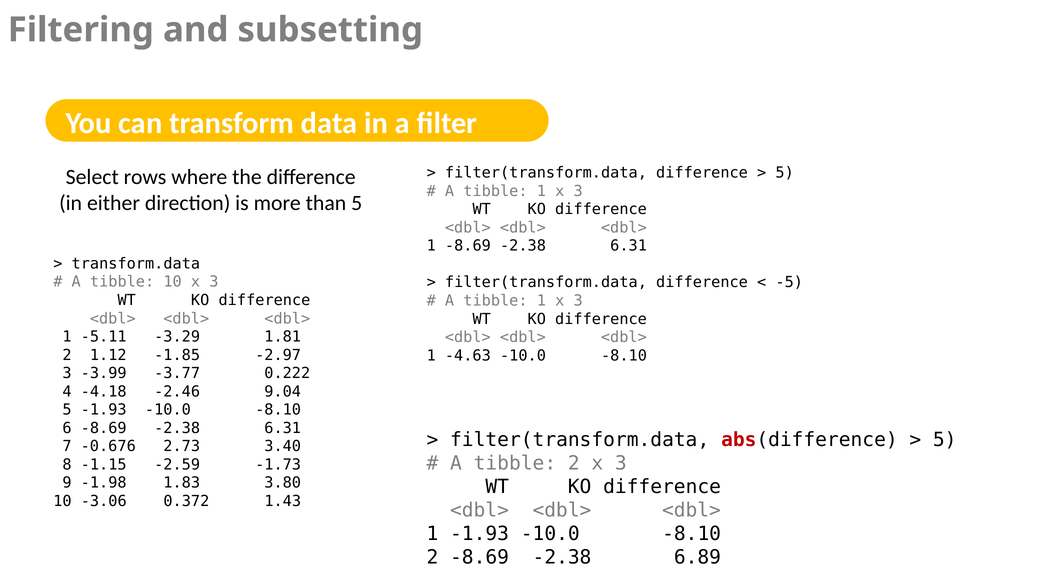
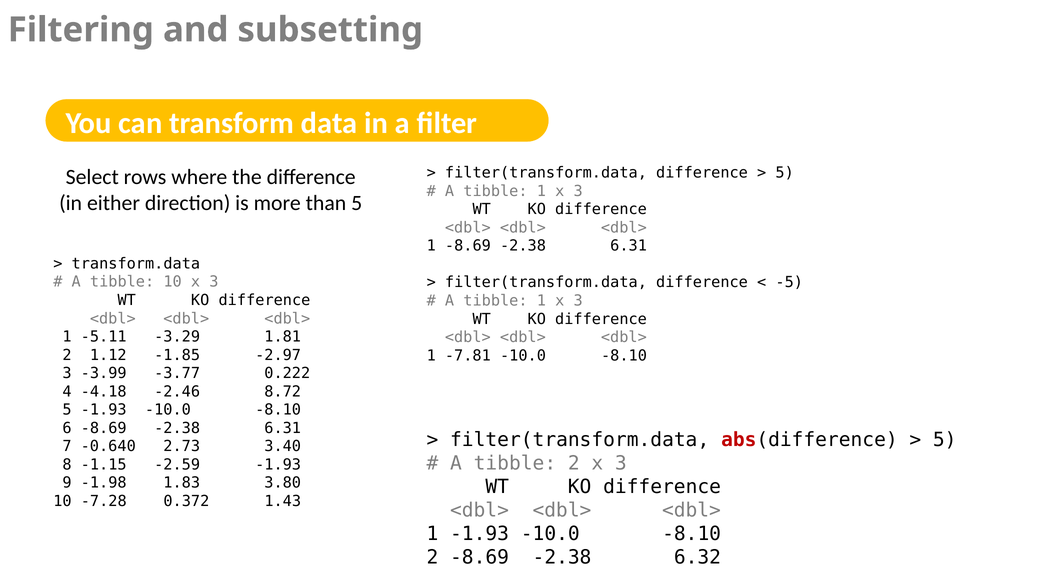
-4.63: -4.63 -> -7.81 (468, 356)
9.04: 9.04 -> 8.72 (283, 392)
-0.676: -0.676 -> -0.640 (108, 447)
-2.59 -1.73: -1.73 -> -1.93 (278, 465)
-3.06: -3.06 -> -7.28 (104, 501)
6.89: 6.89 -> 6.32 (697, 557)
